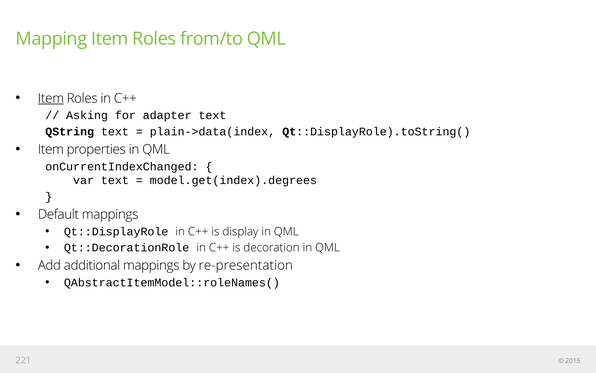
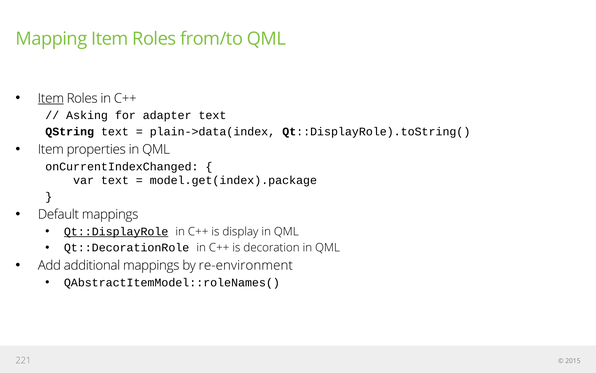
model.get(index).degrees: model.get(index).degrees -> model.get(index).package (233, 180)
Qt::DisplayRole underline: none -> present (116, 231)
re-presentation: re-presentation -> re-environment (246, 265)
